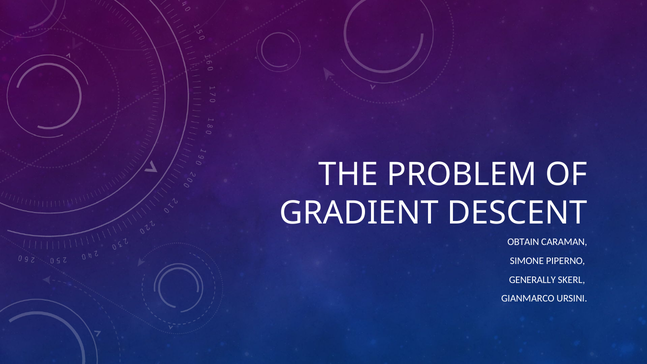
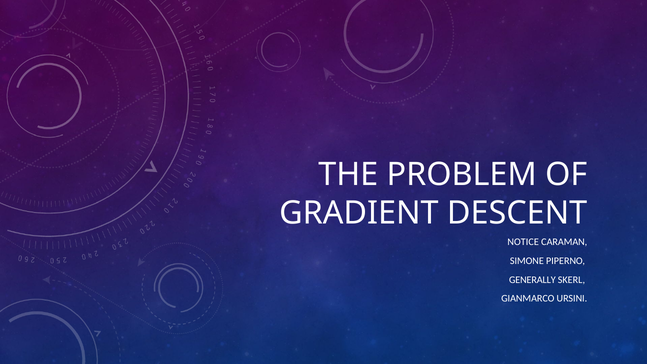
OBTAIN: OBTAIN -> NOTICE (523, 242)
